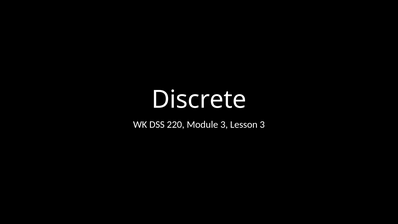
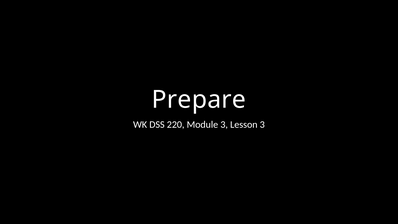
Discrete: Discrete -> Prepare (199, 99)
